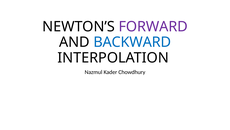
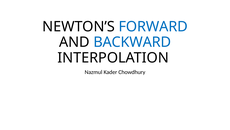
FORWARD colour: purple -> blue (153, 26)
